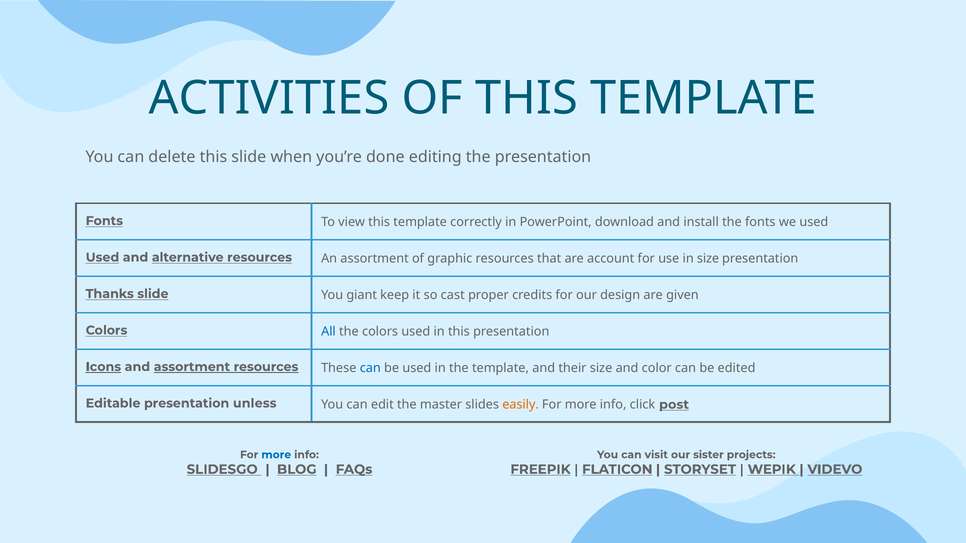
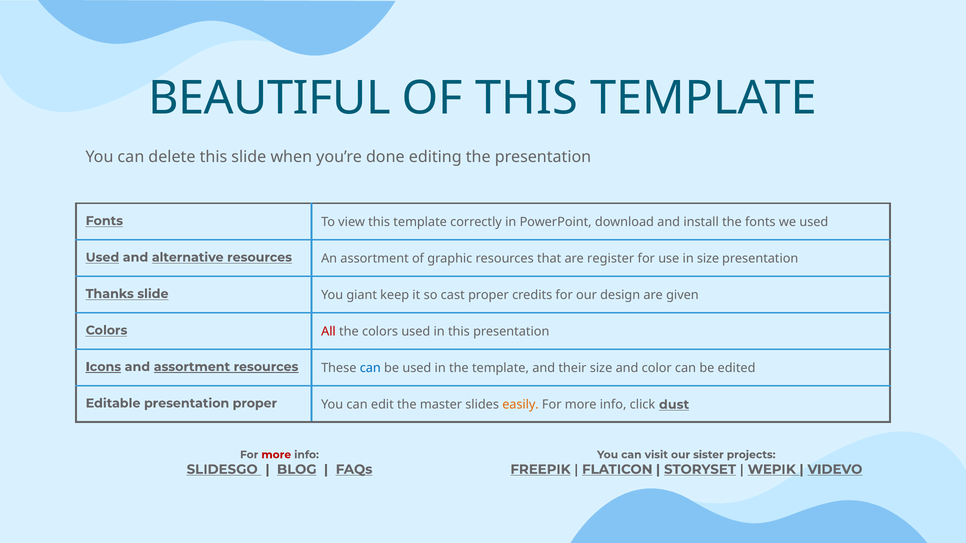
ACTIVITIES: ACTIVITIES -> BEAUTIFUL (269, 98)
account: account -> register (611, 259)
All colour: blue -> red (328, 332)
presentation unless: unless -> proper (255, 404)
post: post -> dust (674, 405)
more colour: blue -> red (276, 455)
